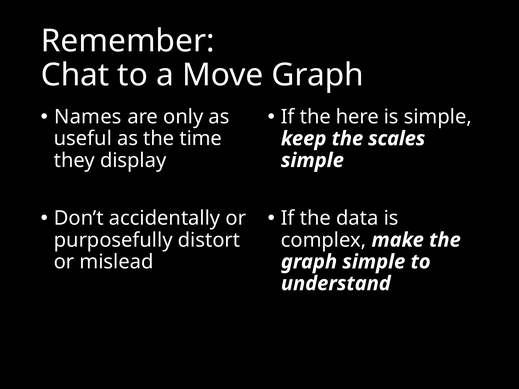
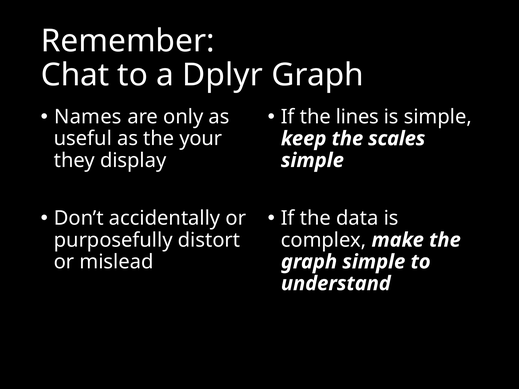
Move: Move -> Dplyr (223, 75)
here: here -> lines (357, 117)
time: time -> your (201, 139)
